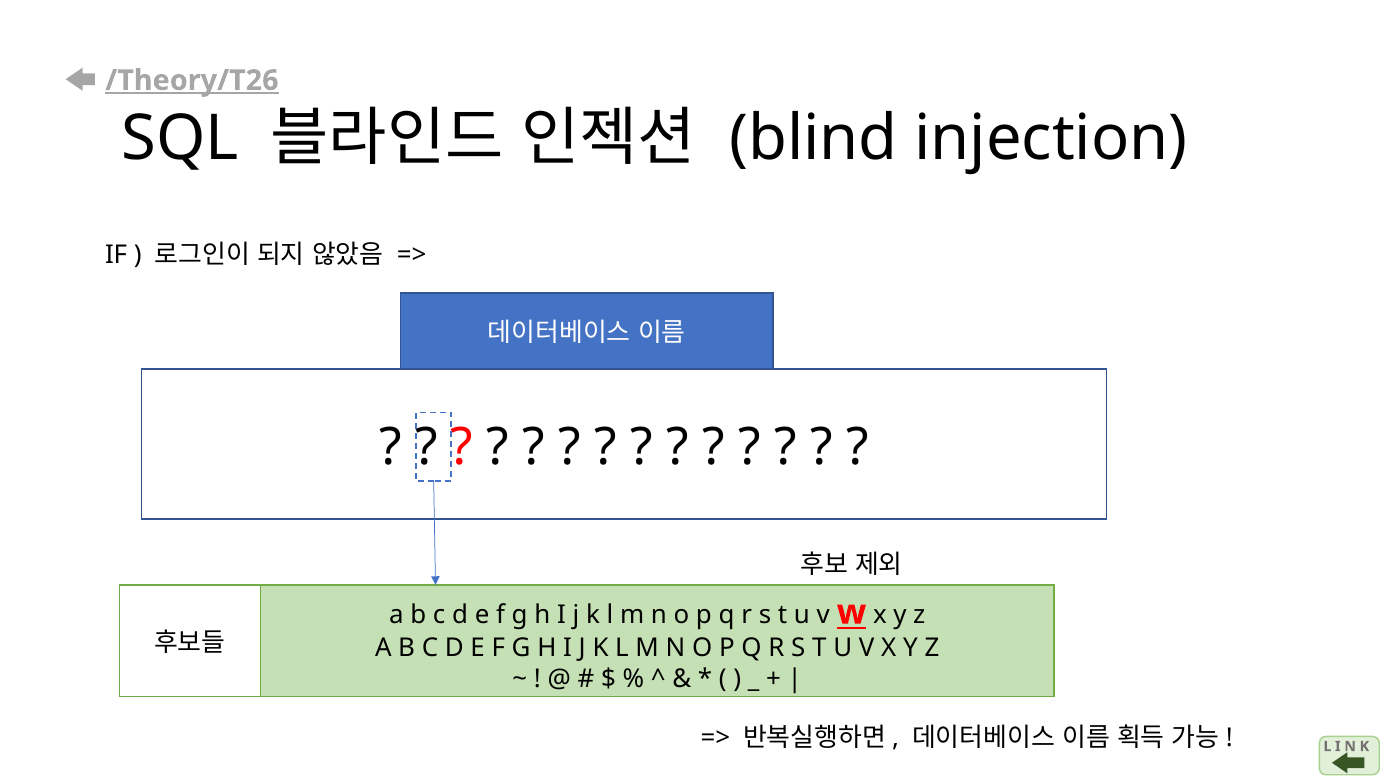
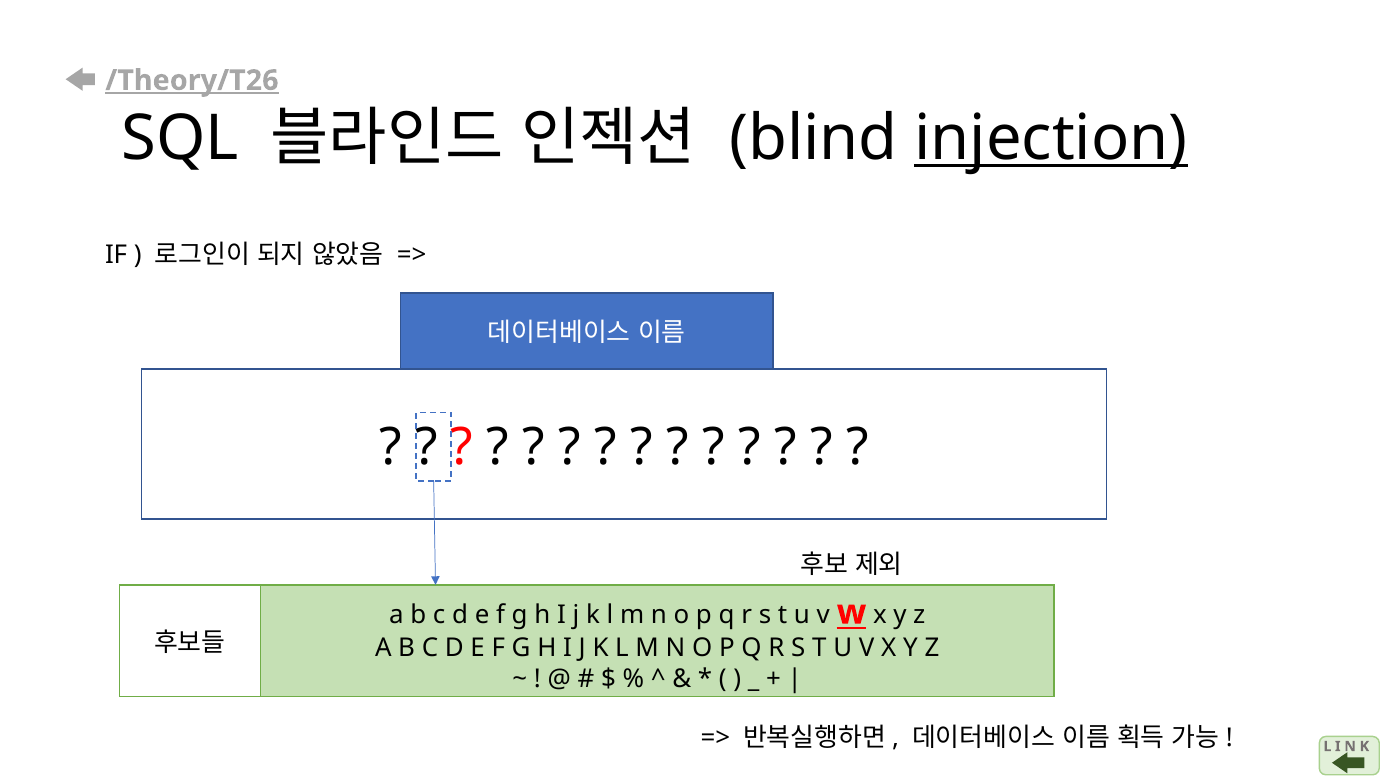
injection underline: none -> present (1051, 138)
